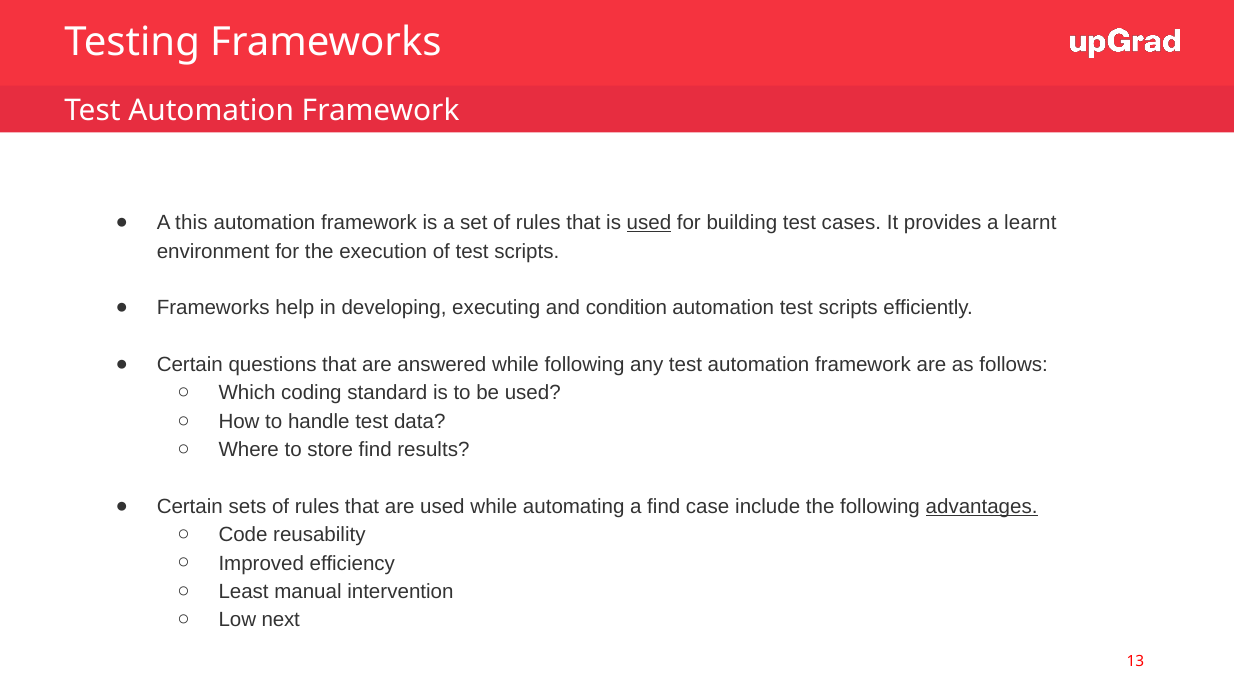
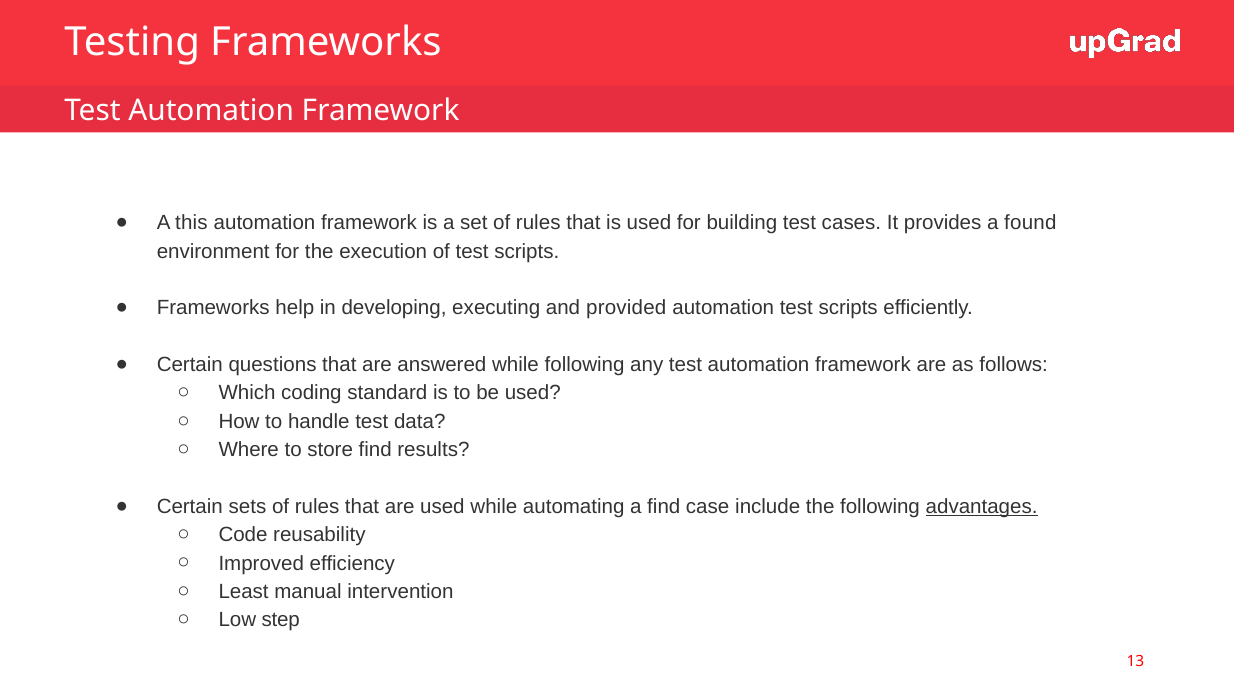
used underline: present -> none (649, 223)
learnt: learnt -> found (1030, 223)
condition: condition -> provided (626, 308)
next: next -> step (281, 620)
